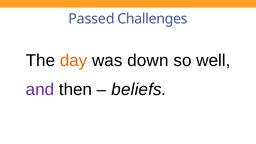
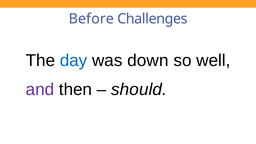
Passed: Passed -> Before (91, 19)
day colour: orange -> blue (74, 61)
beliefs: beliefs -> should (139, 90)
